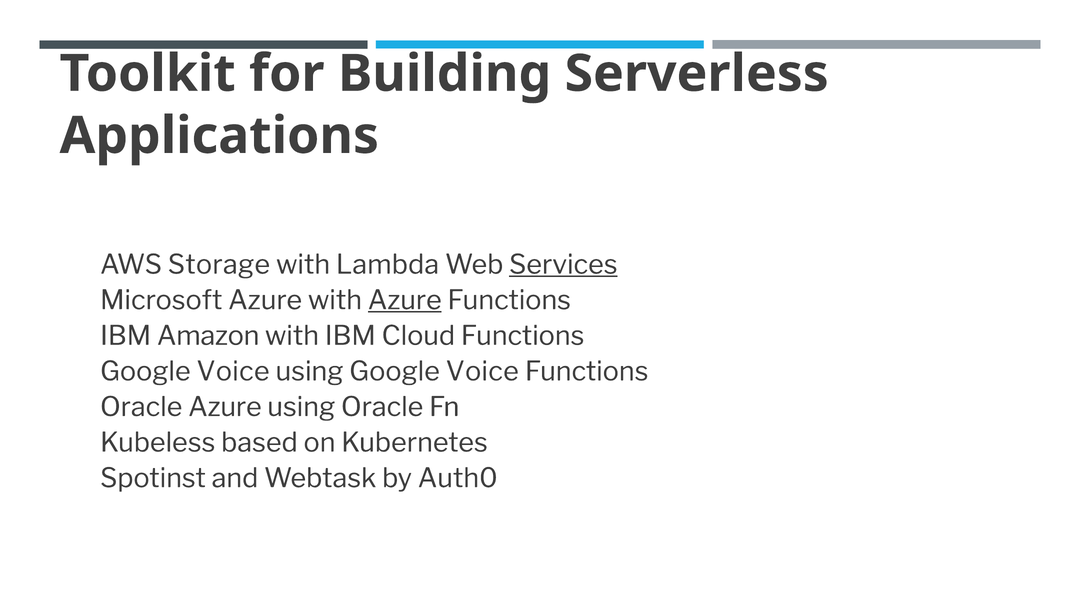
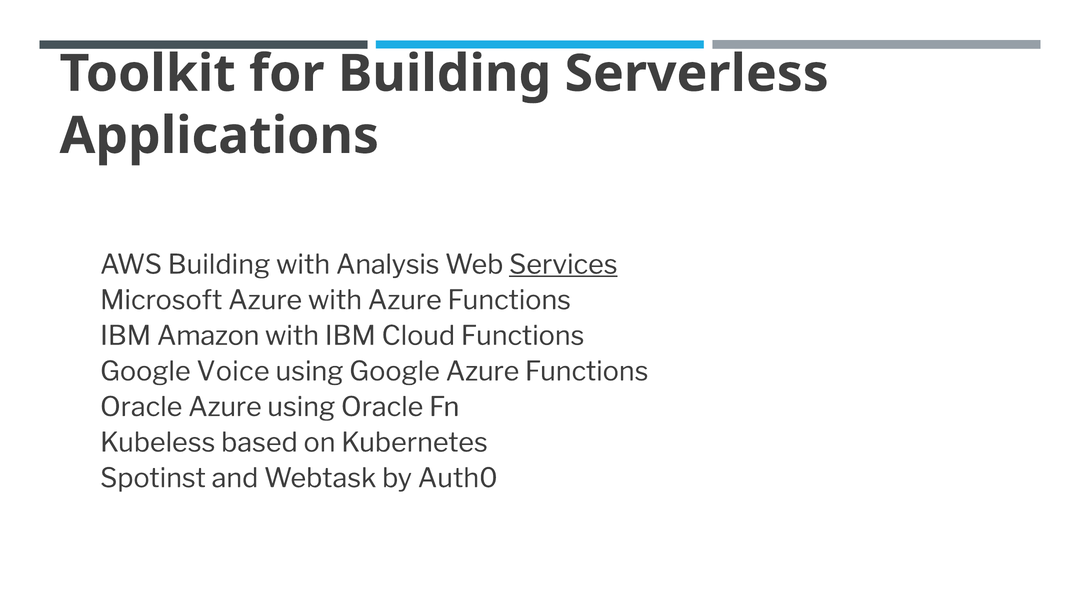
Storage: Storage -> Building (219, 265)
Lambda: Lambda -> Analysis (388, 265)
Azure underline: present -> none (405, 301)
Google Voice: Voice -> Azure (482, 372)
